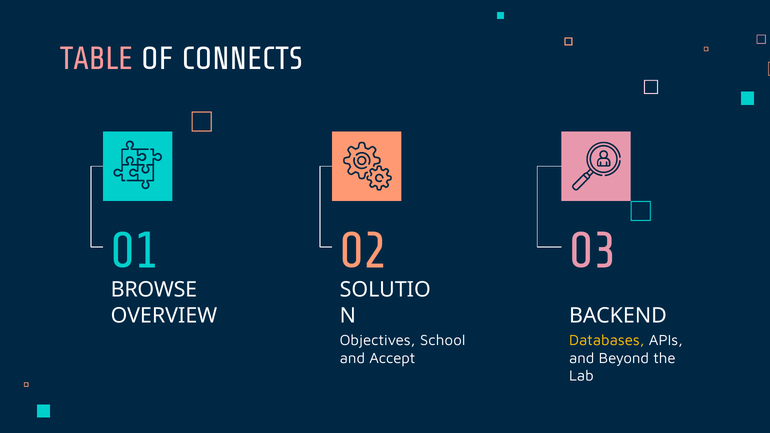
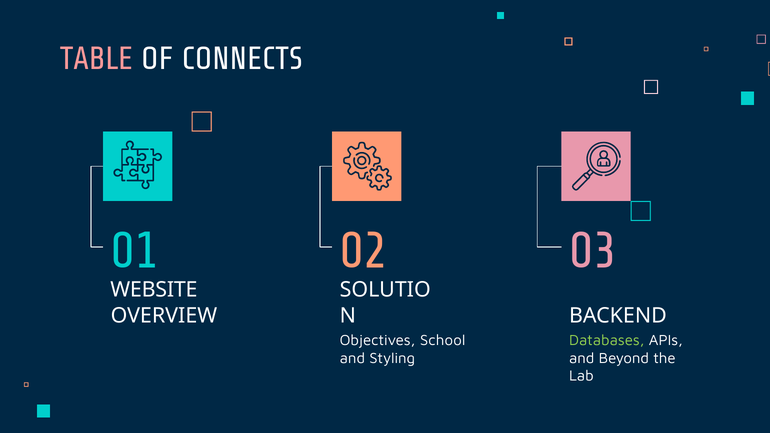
BROWSE: BROWSE -> WEBSITE (154, 290)
Databases colour: yellow -> light green (607, 340)
Accept: Accept -> Styling (392, 358)
